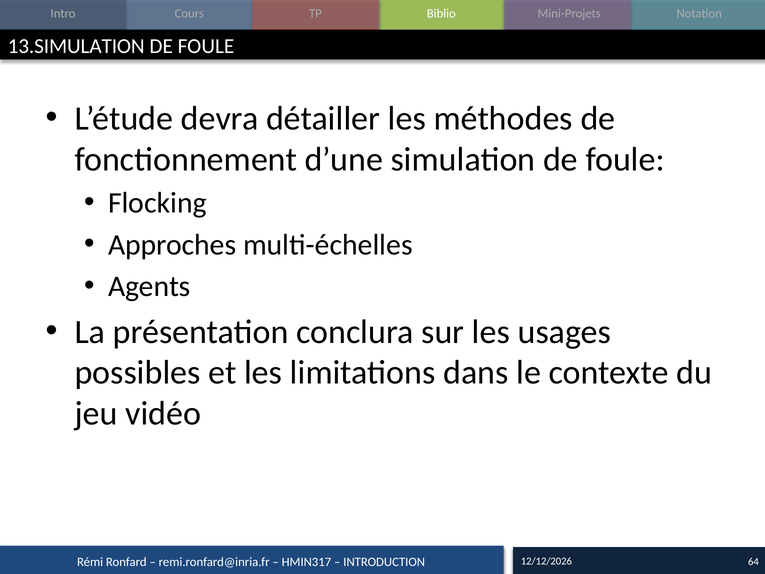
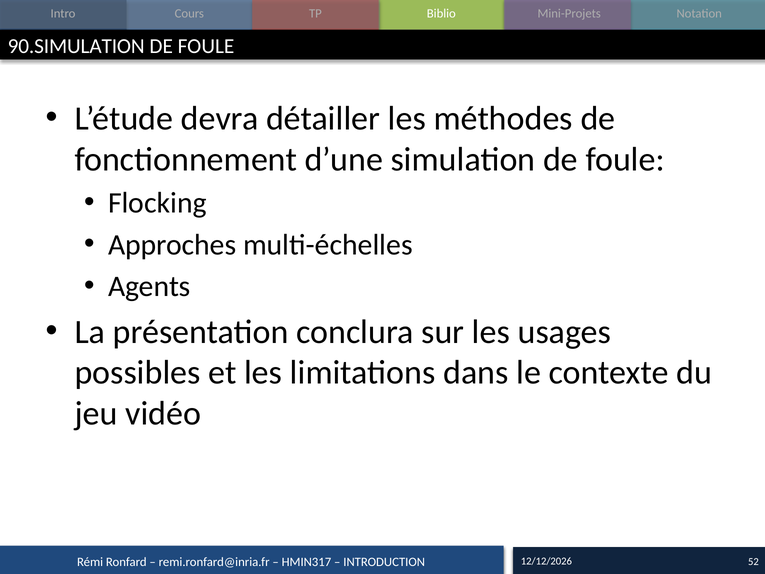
13.SIMULATION: 13.SIMULATION -> 90.SIMULATION (76, 46)
64: 64 -> 52 (753, 561)
